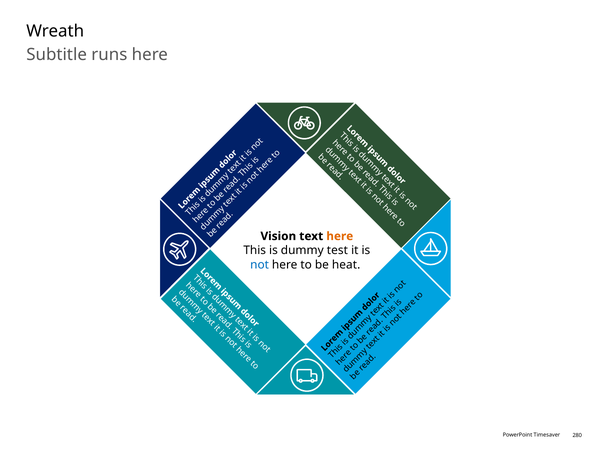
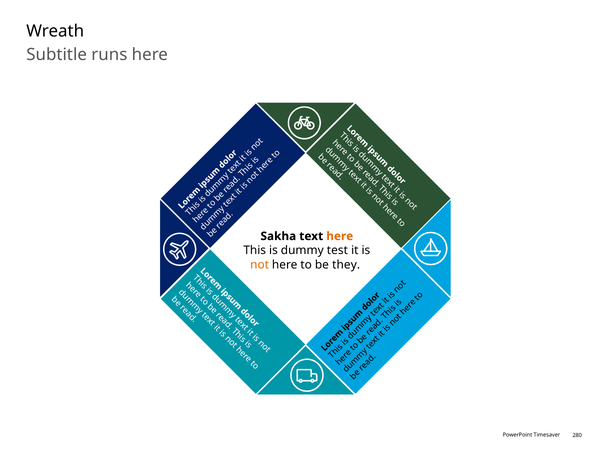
Vision: Vision -> Sakha (278, 236)
not colour: blue -> orange (260, 265)
heat: heat -> they (346, 265)
